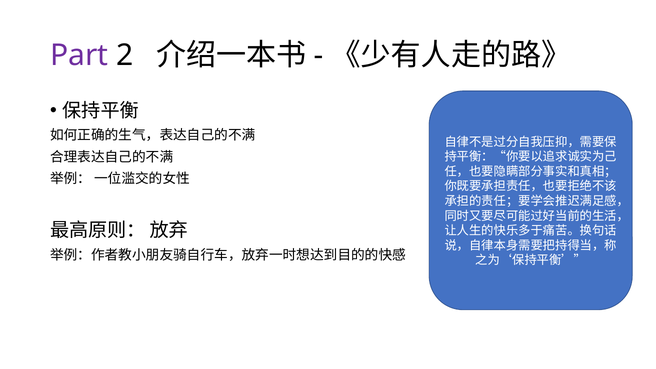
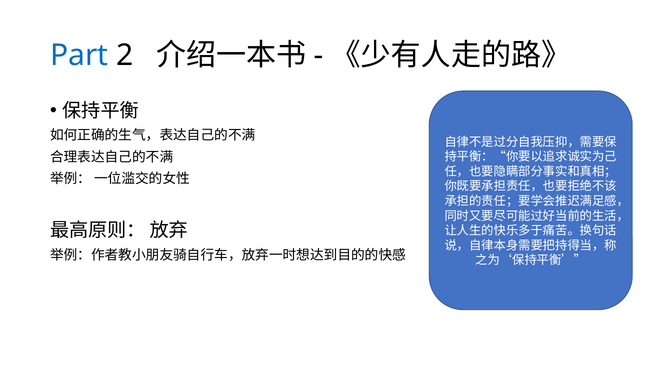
Part colour: purple -> blue (79, 55)
